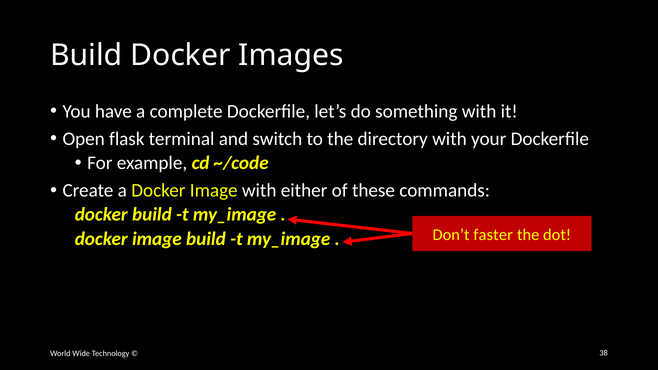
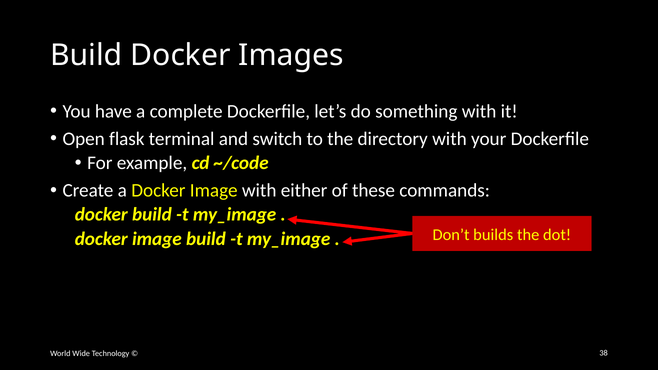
faster: faster -> builds (493, 235)
